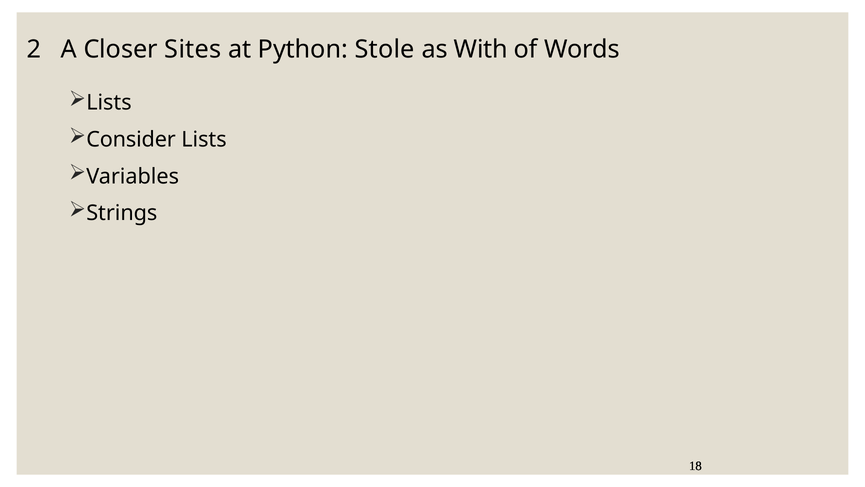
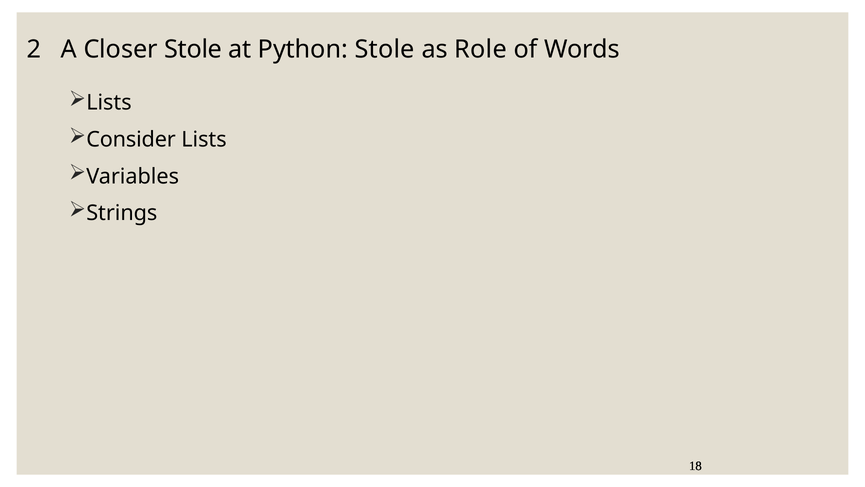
Closer Sites: Sites -> Stole (193, 49)
With: With -> Role (481, 49)
